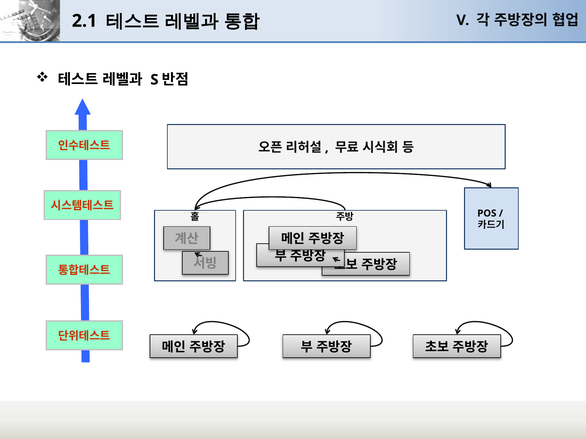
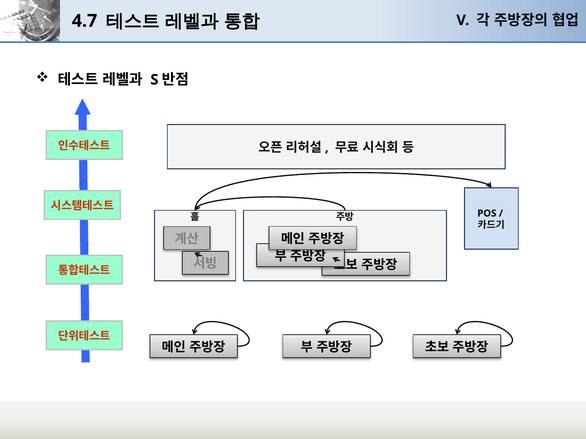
2.1: 2.1 -> 4.7 (85, 21)
